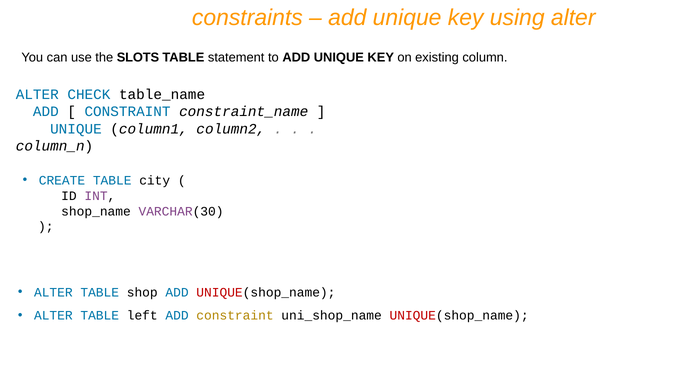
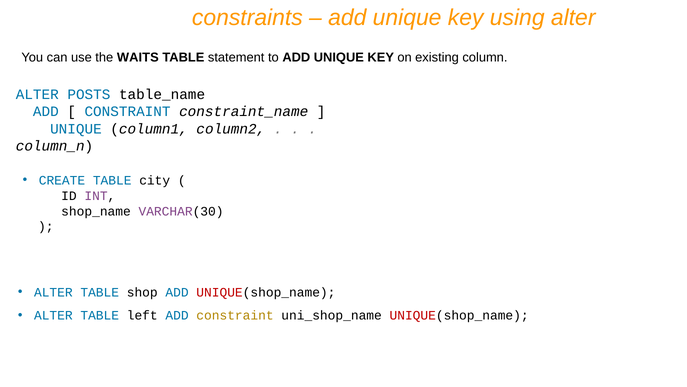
SLOTS: SLOTS -> WAITS (138, 57)
CHECK: CHECK -> POSTS (89, 94)
